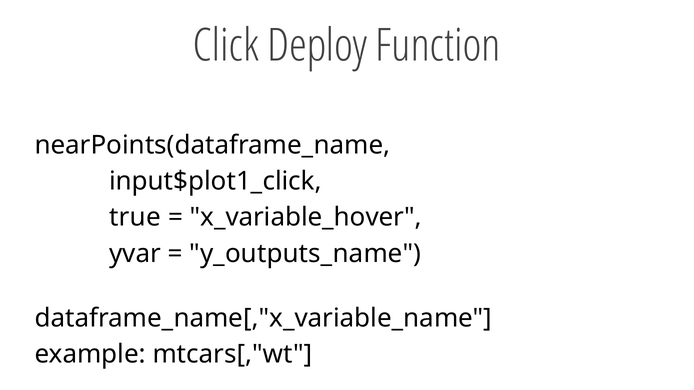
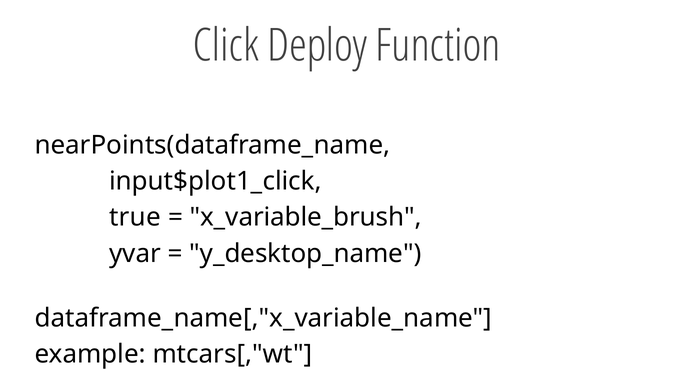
x_variable_hover: x_variable_hover -> x_variable_brush (306, 218)
y_outputs_name: y_outputs_name -> y_desktop_name (305, 254)
